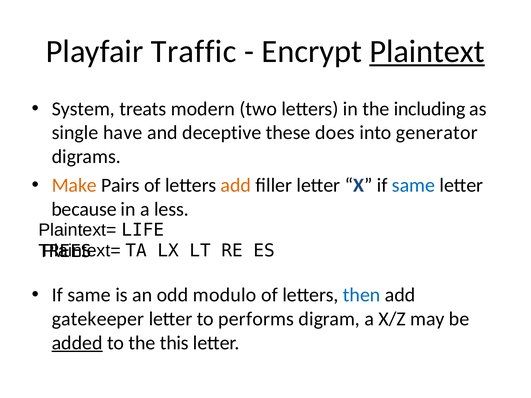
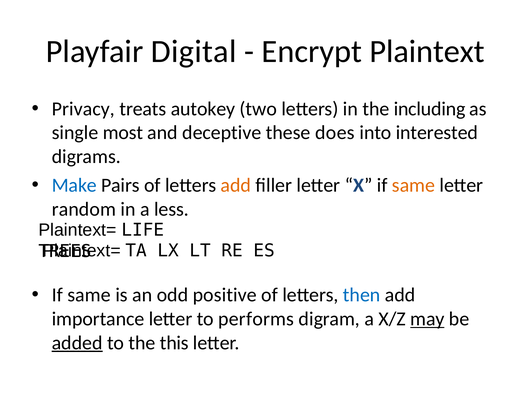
Traffic: Traffic -> Digital (194, 51)
Plaintext underline: present -> none (427, 51)
System: System -> Privacy (83, 109)
modern: modern -> autokey (203, 109)
have: have -> most (123, 133)
generator: generator -> interested (437, 133)
Make colour: orange -> blue (74, 185)
same colour: blue -> orange (414, 185)
because: because -> random (84, 209)
modulo: modulo -> positive (225, 295)
gatekeeper: gatekeeper -> importance (98, 319)
may underline: none -> present (427, 319)
